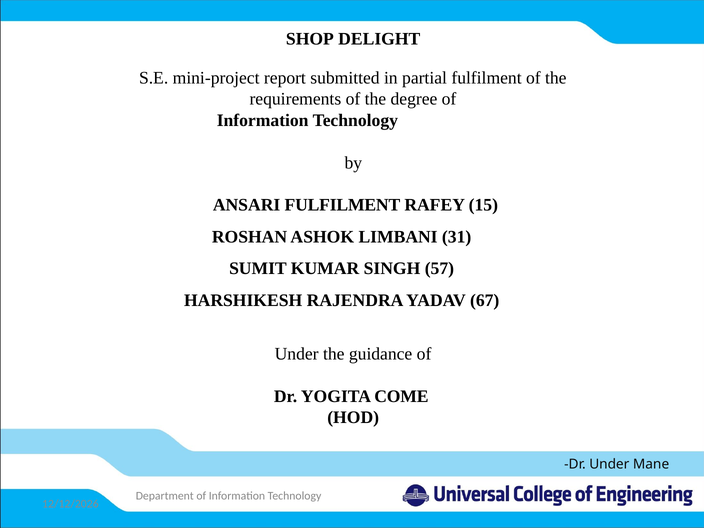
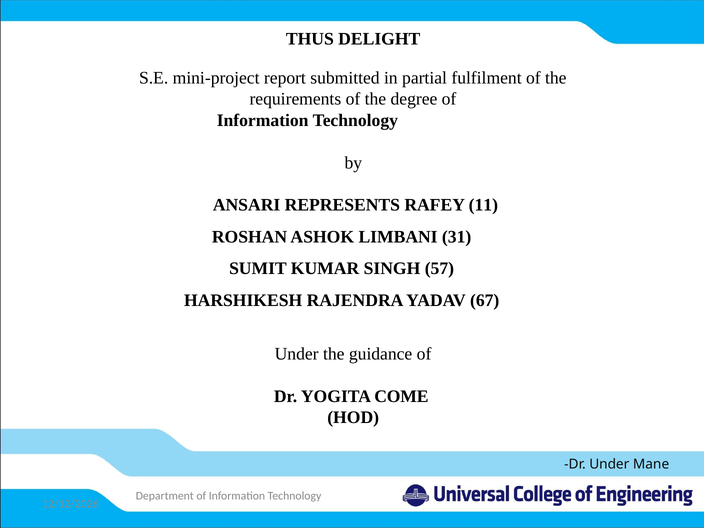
SHOP: SHOP -> THUS (310, 39)
ANSARI FULFILMENT: FULFILMENT -> REPRESENTS (342, 205)
15: 15 -> 11 (483, 205)
